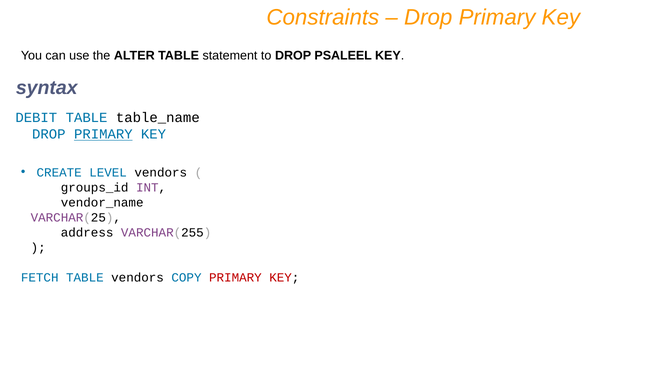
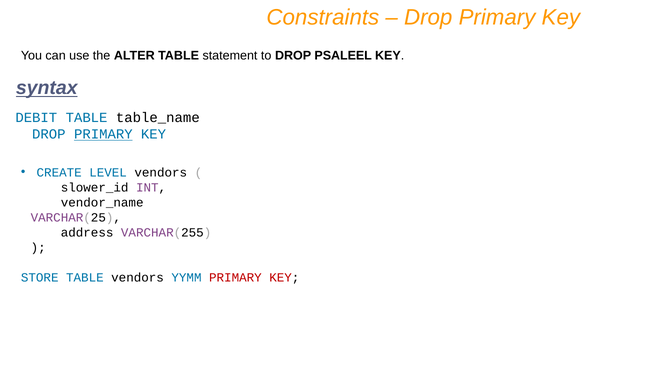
syntax underline: none -> present (47, 88)
groups_id: groups_id -> slower_id (95, 188)
FETCH: FETCH -> STORE (40, 278)
COPY: COPY -> YYMM (186, 278)
